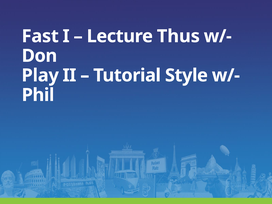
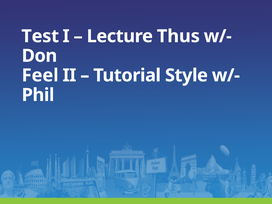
Fast: Fast -> Test (40, 36)
Play: Play -> Feel (40, 75)
